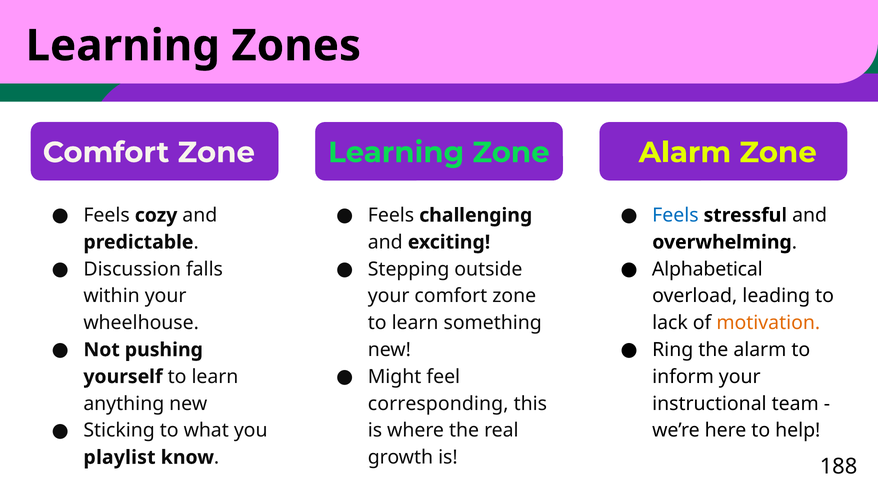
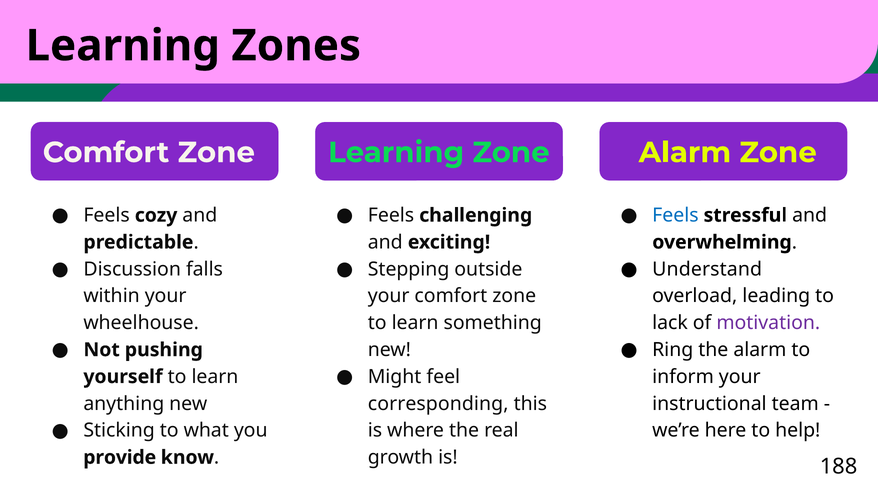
Alphabetical: Alphabetical -> Understand (707, 269)
motivation colour: orange -> purple (768, 323)
playlist: playlist -> provide (120, 457)
